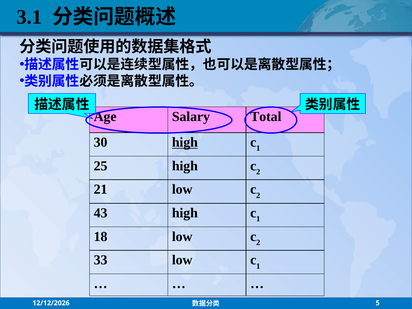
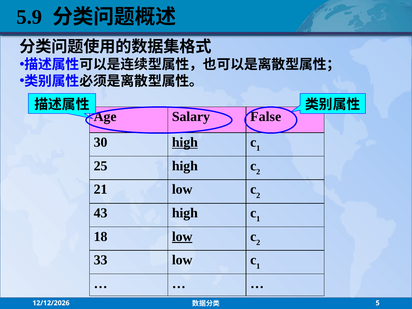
3.1: 3.1 -> 5.9 (29, 17)
Total: Total -> False (266, 117)
low underline: none -> present (182, 237)
